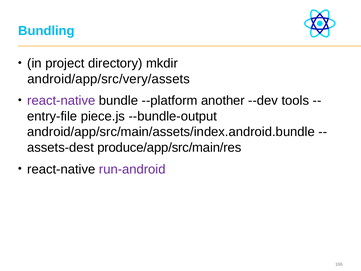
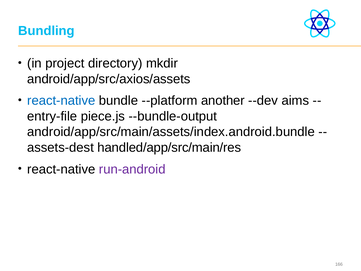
android/app/src/very/assets: android/app/src/very/assets -> android/app/src/axios/assets (109, 79)
react-native colour: purple -> blue (61, 101)
tools: tools -> aims (295, 101)
produce/app/src/main/res: produce/app/src/main/res -> handled/app/src/main/res (169, 147)
